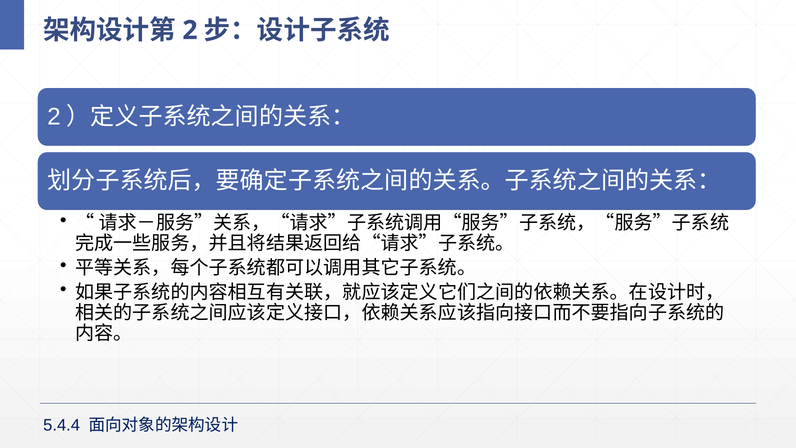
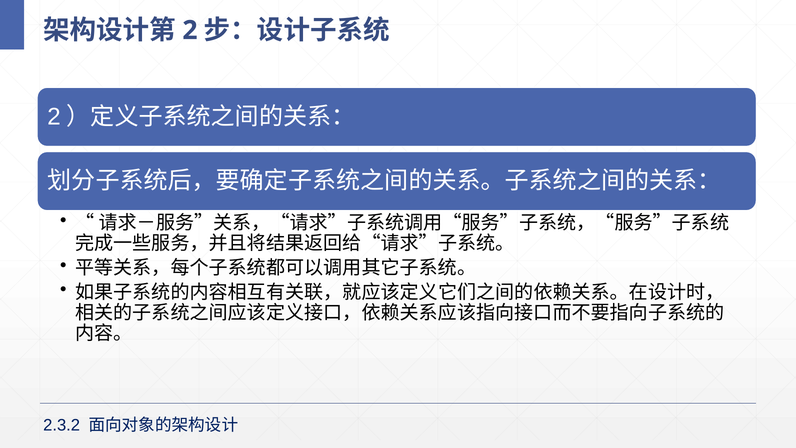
5.4.4: 5.4.4 -> 2.3.2 (62, 425)
